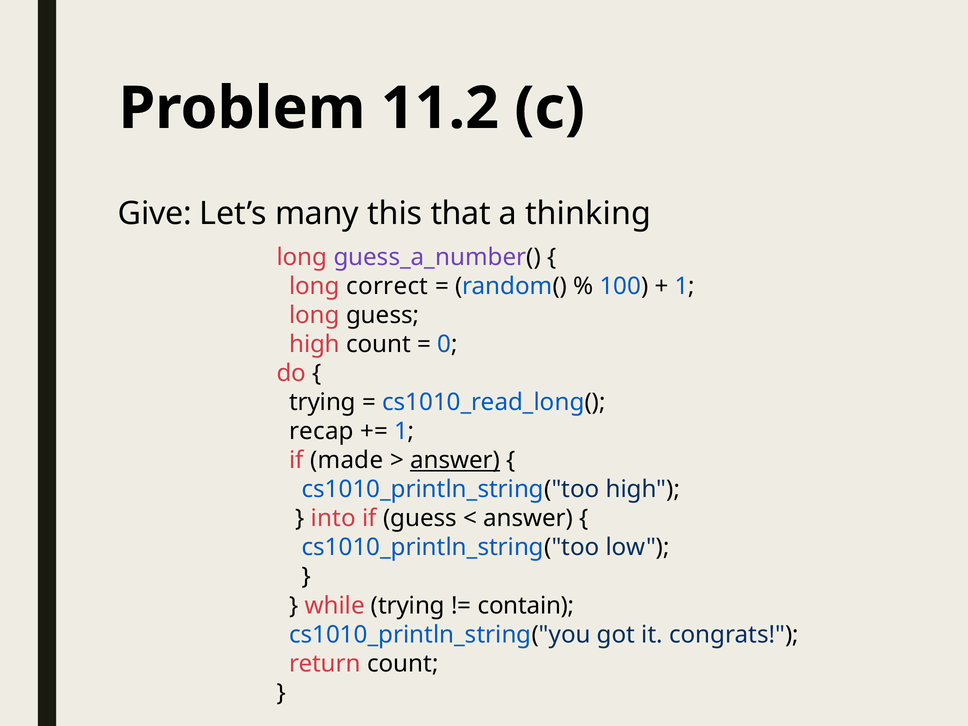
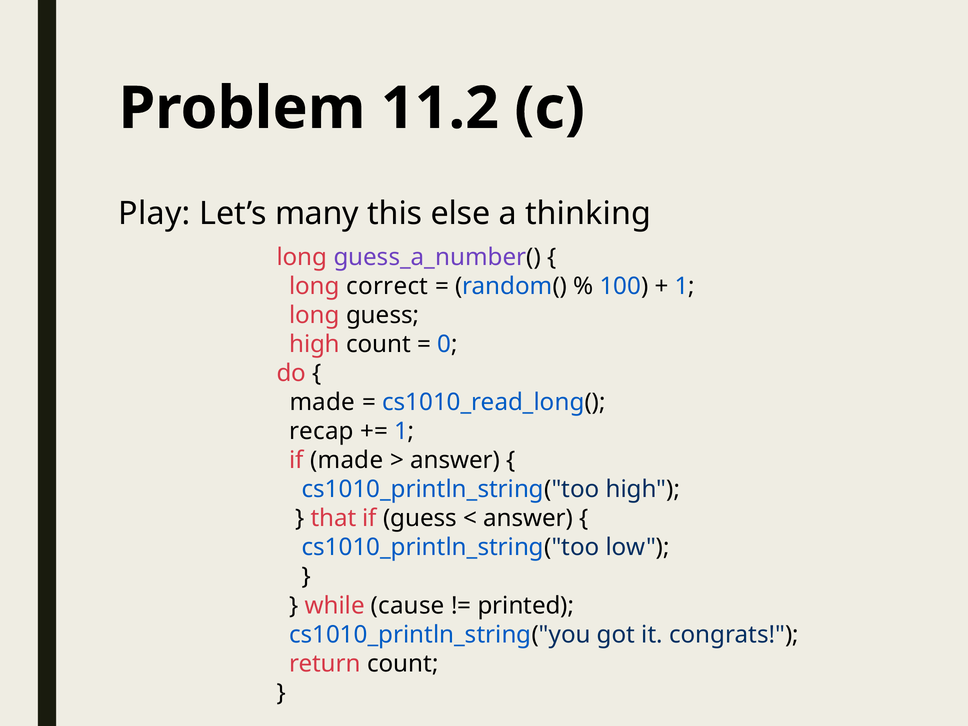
Give: Give -> Play (155, 214)
that: that -> else (461, 214)
trying: trying -> made (322, 402)
answer underline: present -> none (455, 460)
into: into -> that (334, 518)
while trying: trying -> cause (408, 606)
contain: contain -> printed (526, 606)
